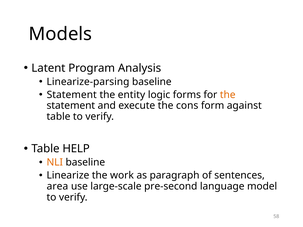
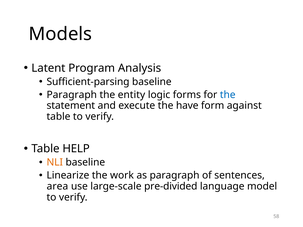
Linearize-parsing: Linearize-parsing -> Sufficient-parsing (88, 82)
Statement: Statement -> Paragraph (72, 95)
the colour: orange -> blue (228, 95)
cons: cons -> have (187, 106)
pre-second: pre-second -> pre-divided (171, 186)
